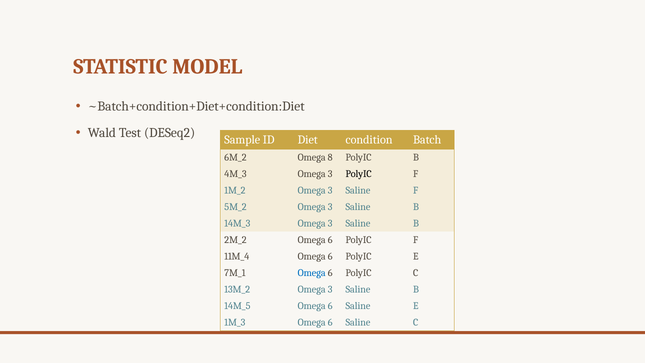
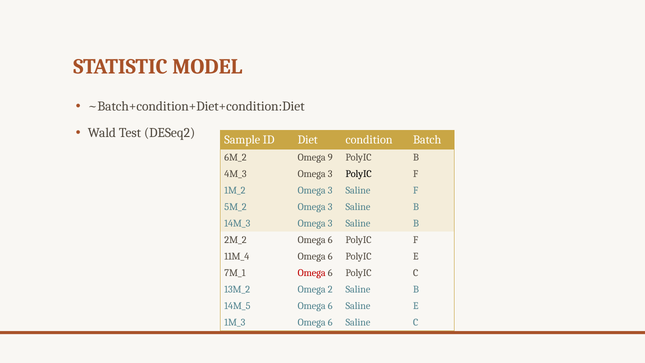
8: 8 -> 9 (330, 157)
Omega colour: blue -> red (312, 273)
3: 3 -> 2 (330, 289)
